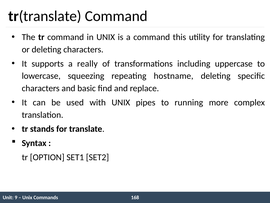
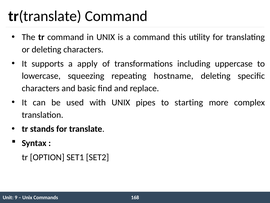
really: really -> apply (87, 64)
running: running -> starting (189, 102)
